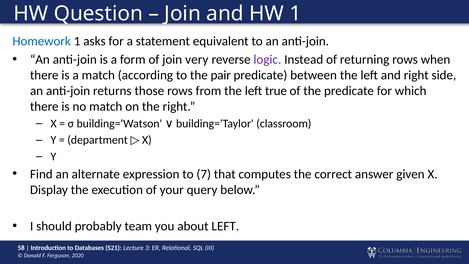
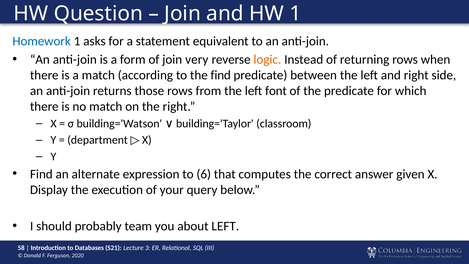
logic colour: purple -> orange (267, 60)
the pair: pair -> find (221, 75)
true: true -> font (276, 91)
7: 7 -> 6 (204, 174)
